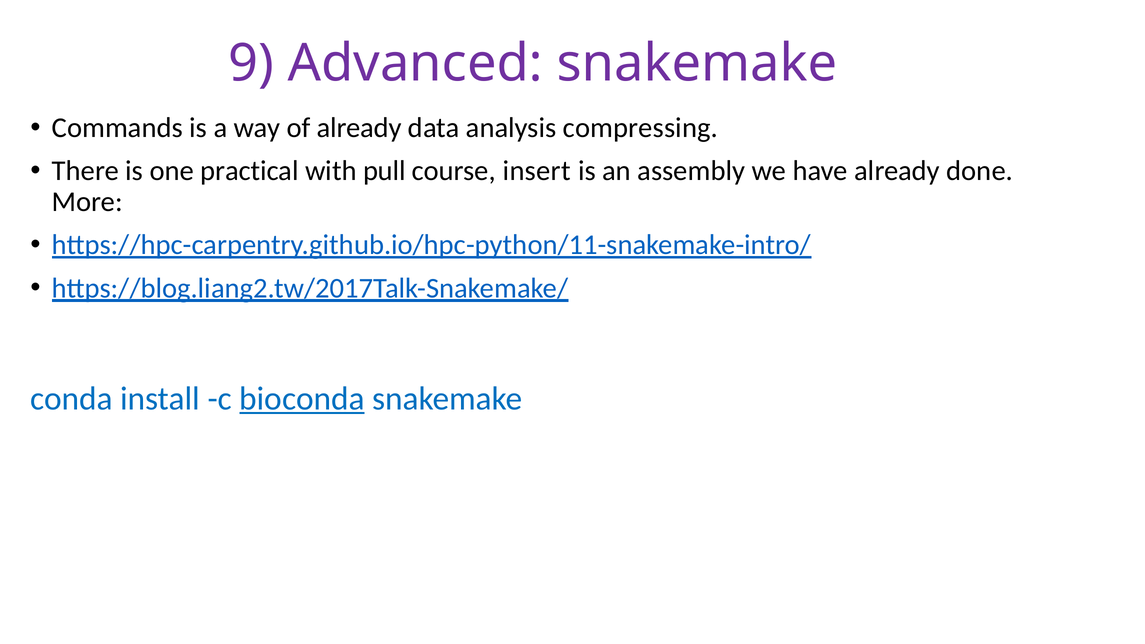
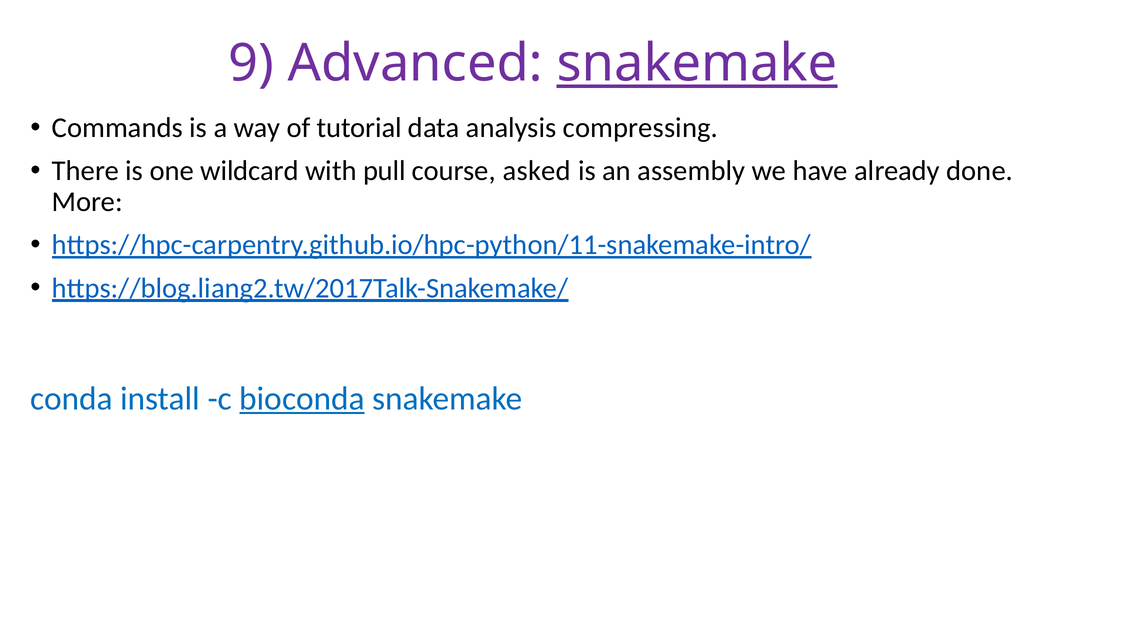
snakemake underline: none -> present (697, 64)
of already: already -> tutorial (359, 128)
practical: practical -> wildcard (250, 171)
insert: insert -> asked (537, 171)
